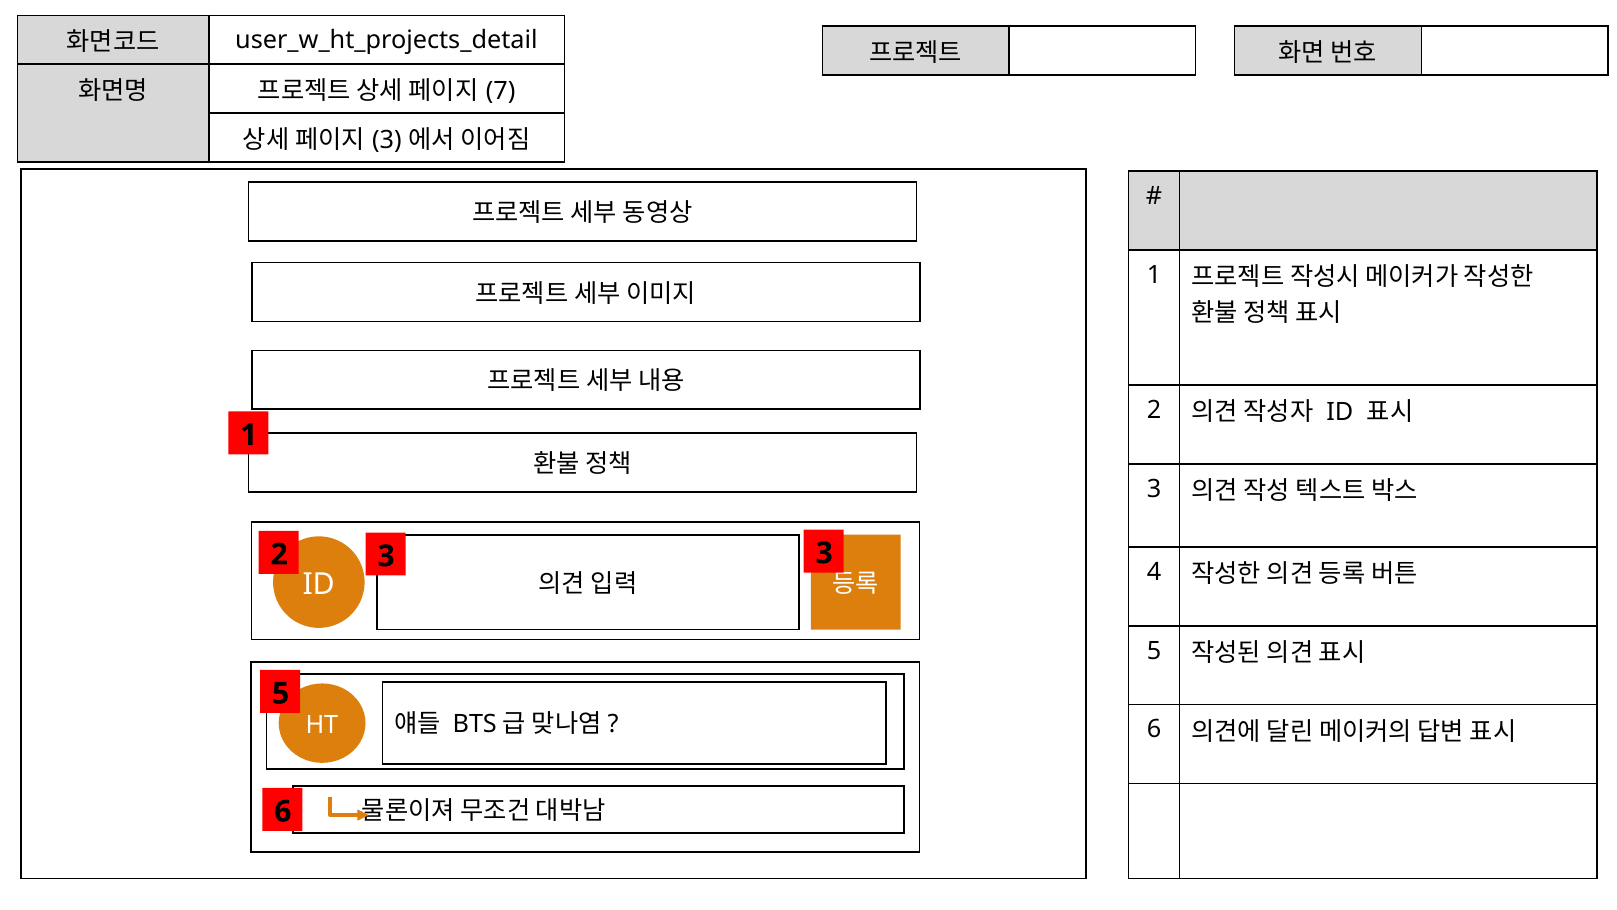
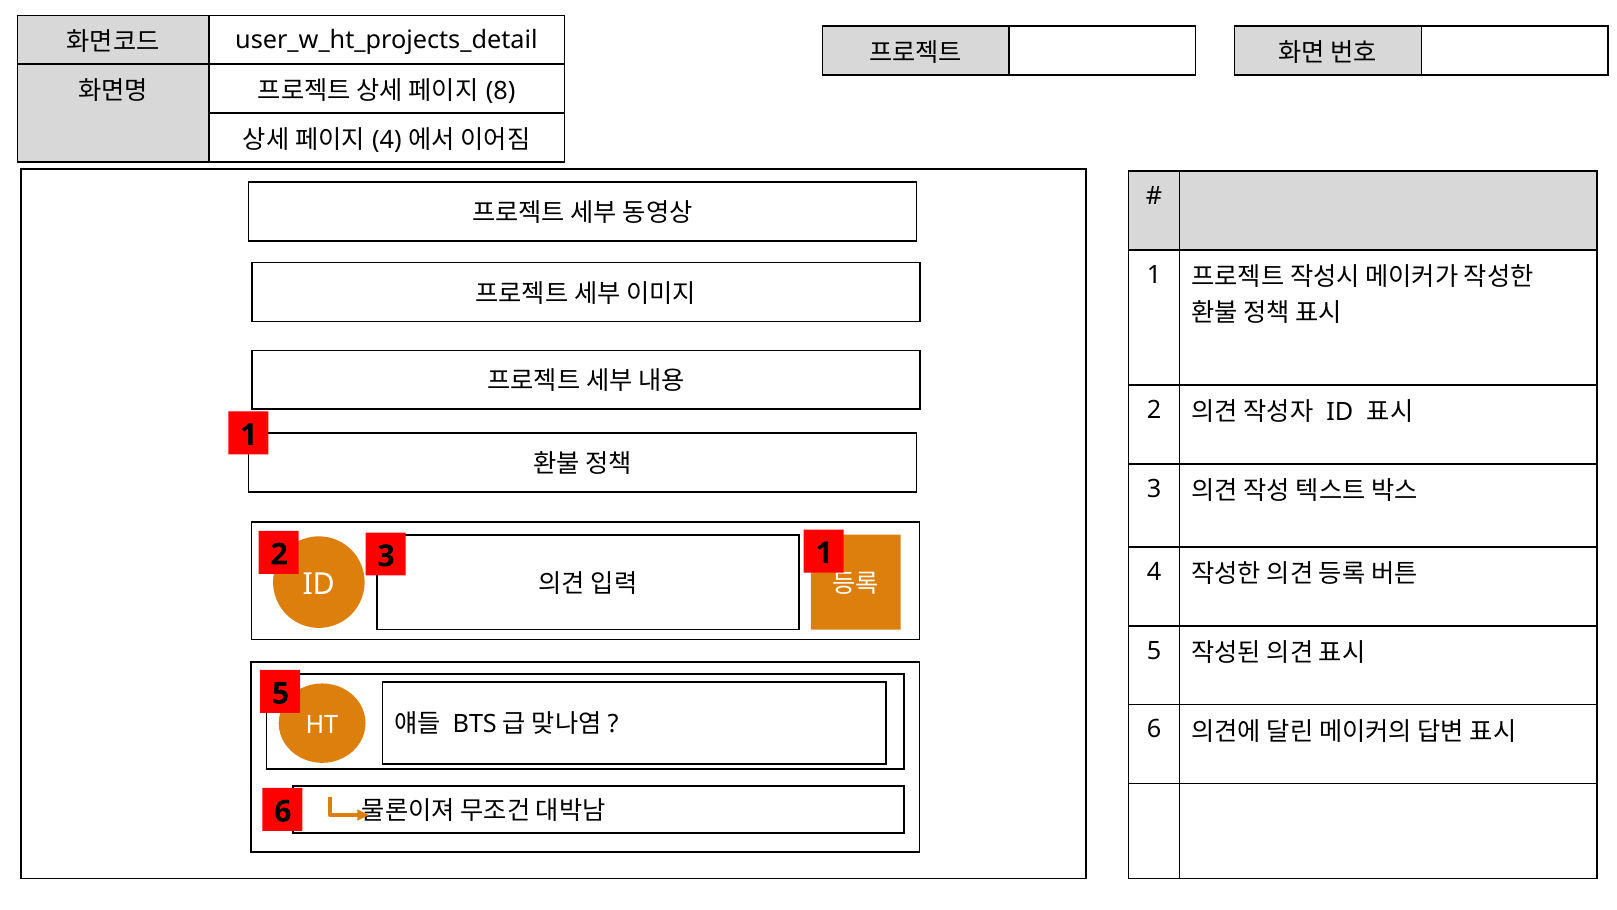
7: 7 -> 8 (501, 91)
3: 3 -> 4 (387, 140)
3 3: 3 -> 1 (824, 553)
